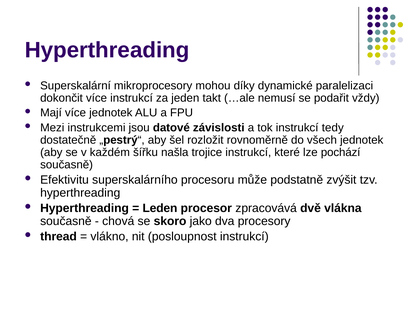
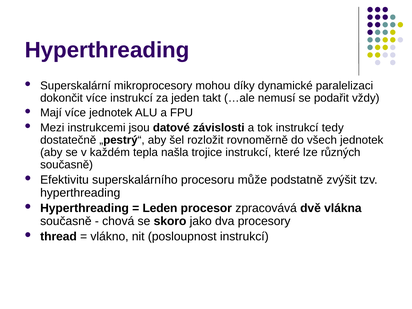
šířku: šířku -> tepla (146, 152)
pochází: pochází -> různých (341, 152)
